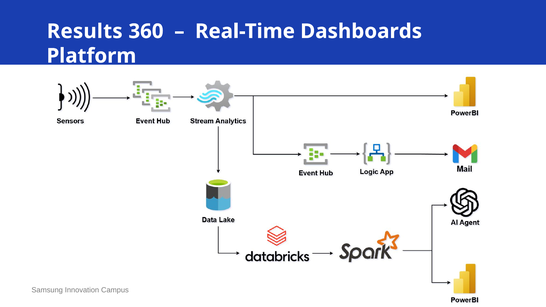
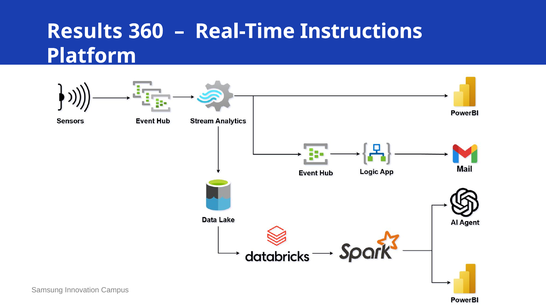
Dashboards: Dashboards -> Instructions (361, 31)
